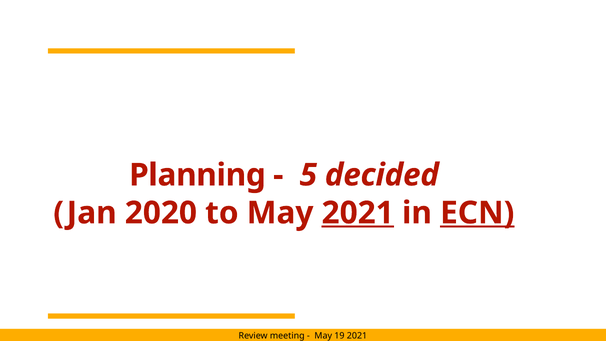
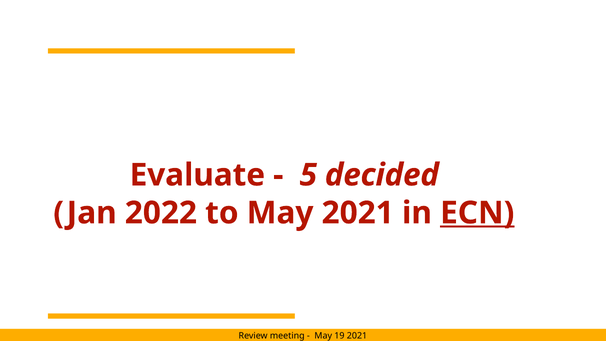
Planning: Planning -> Evaluate (197, 175)
2020: 2020 -> 2022 (161, 213)
2021 underline: present -> none (358, 213)
